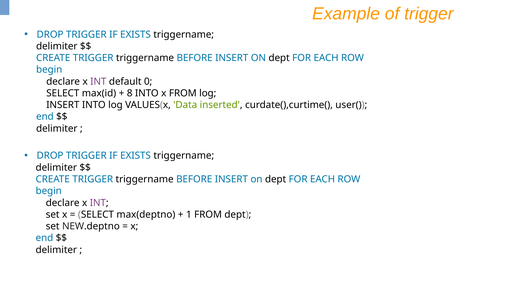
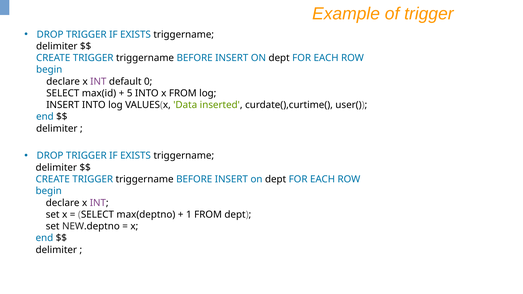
8: 8 -> 5 (130, 93)
